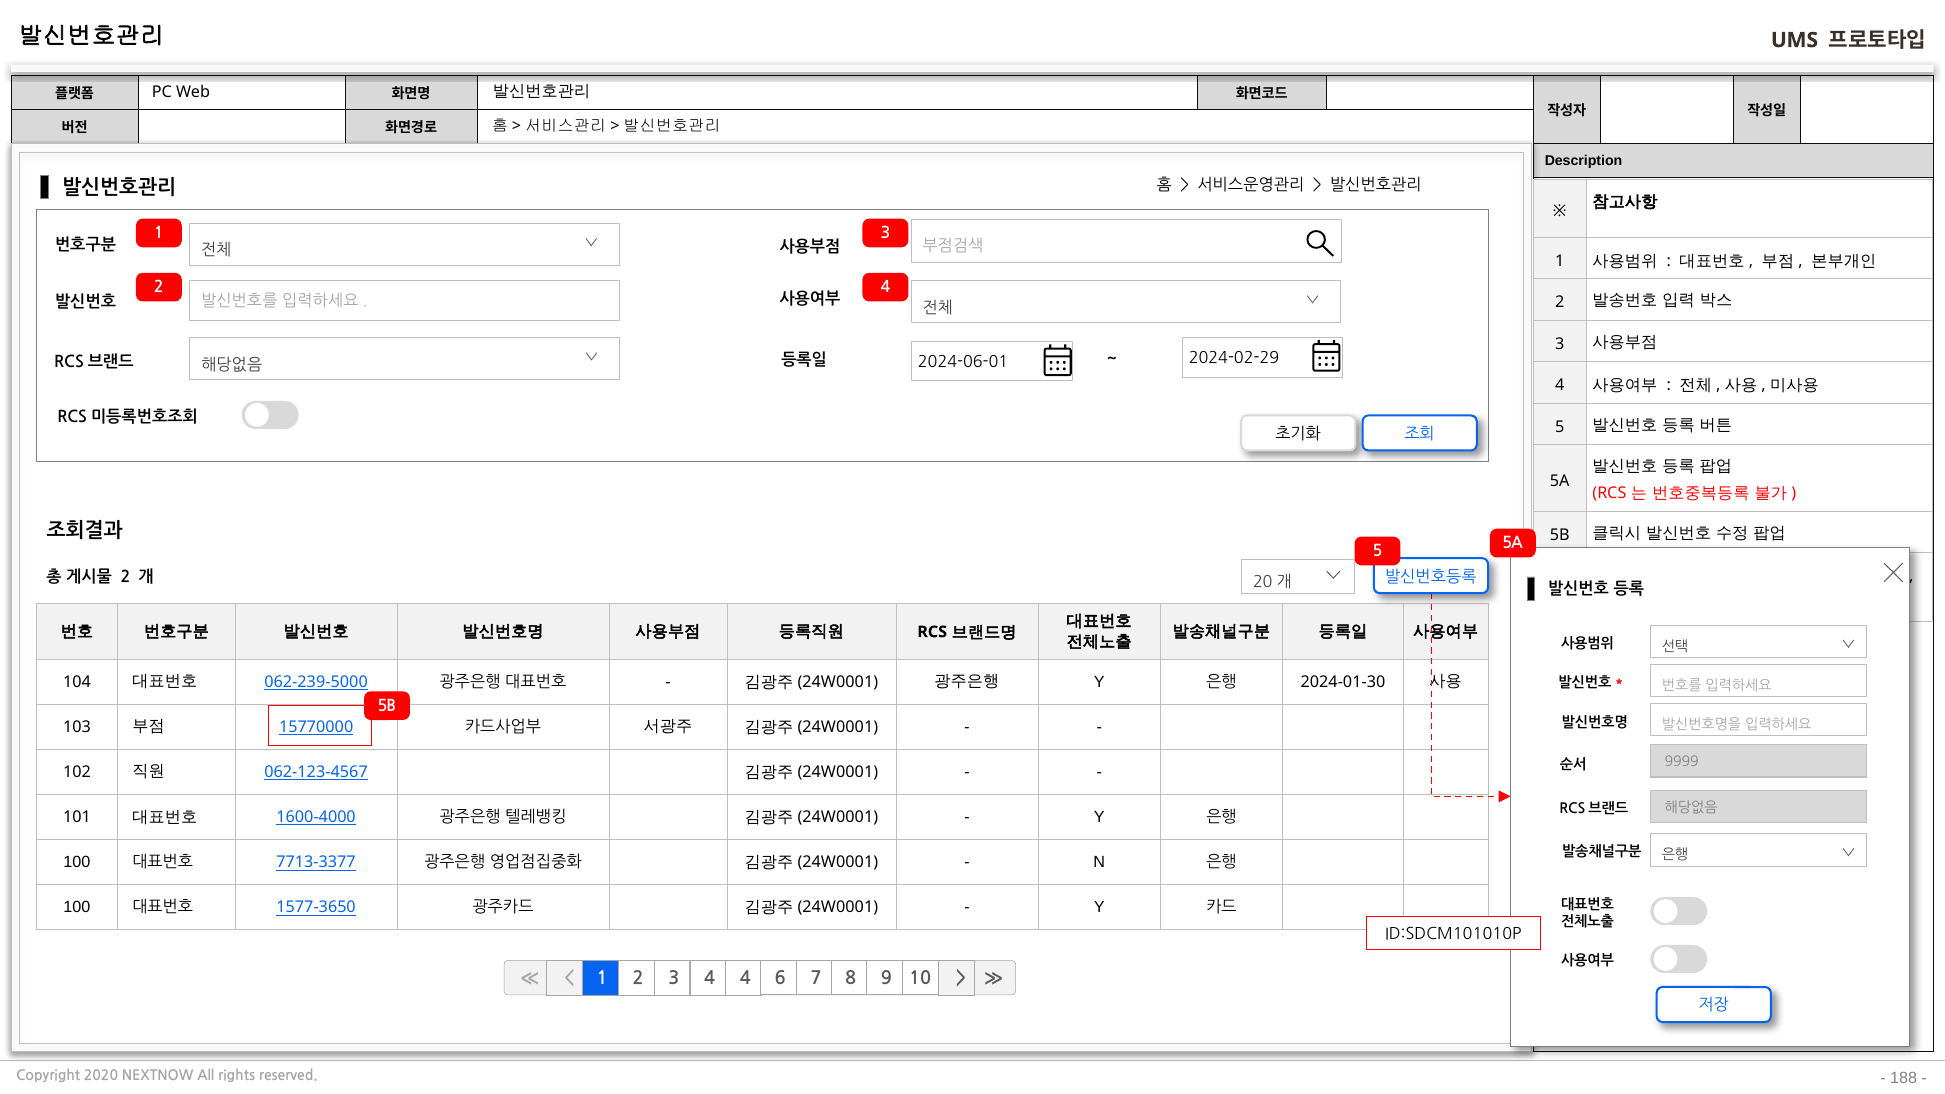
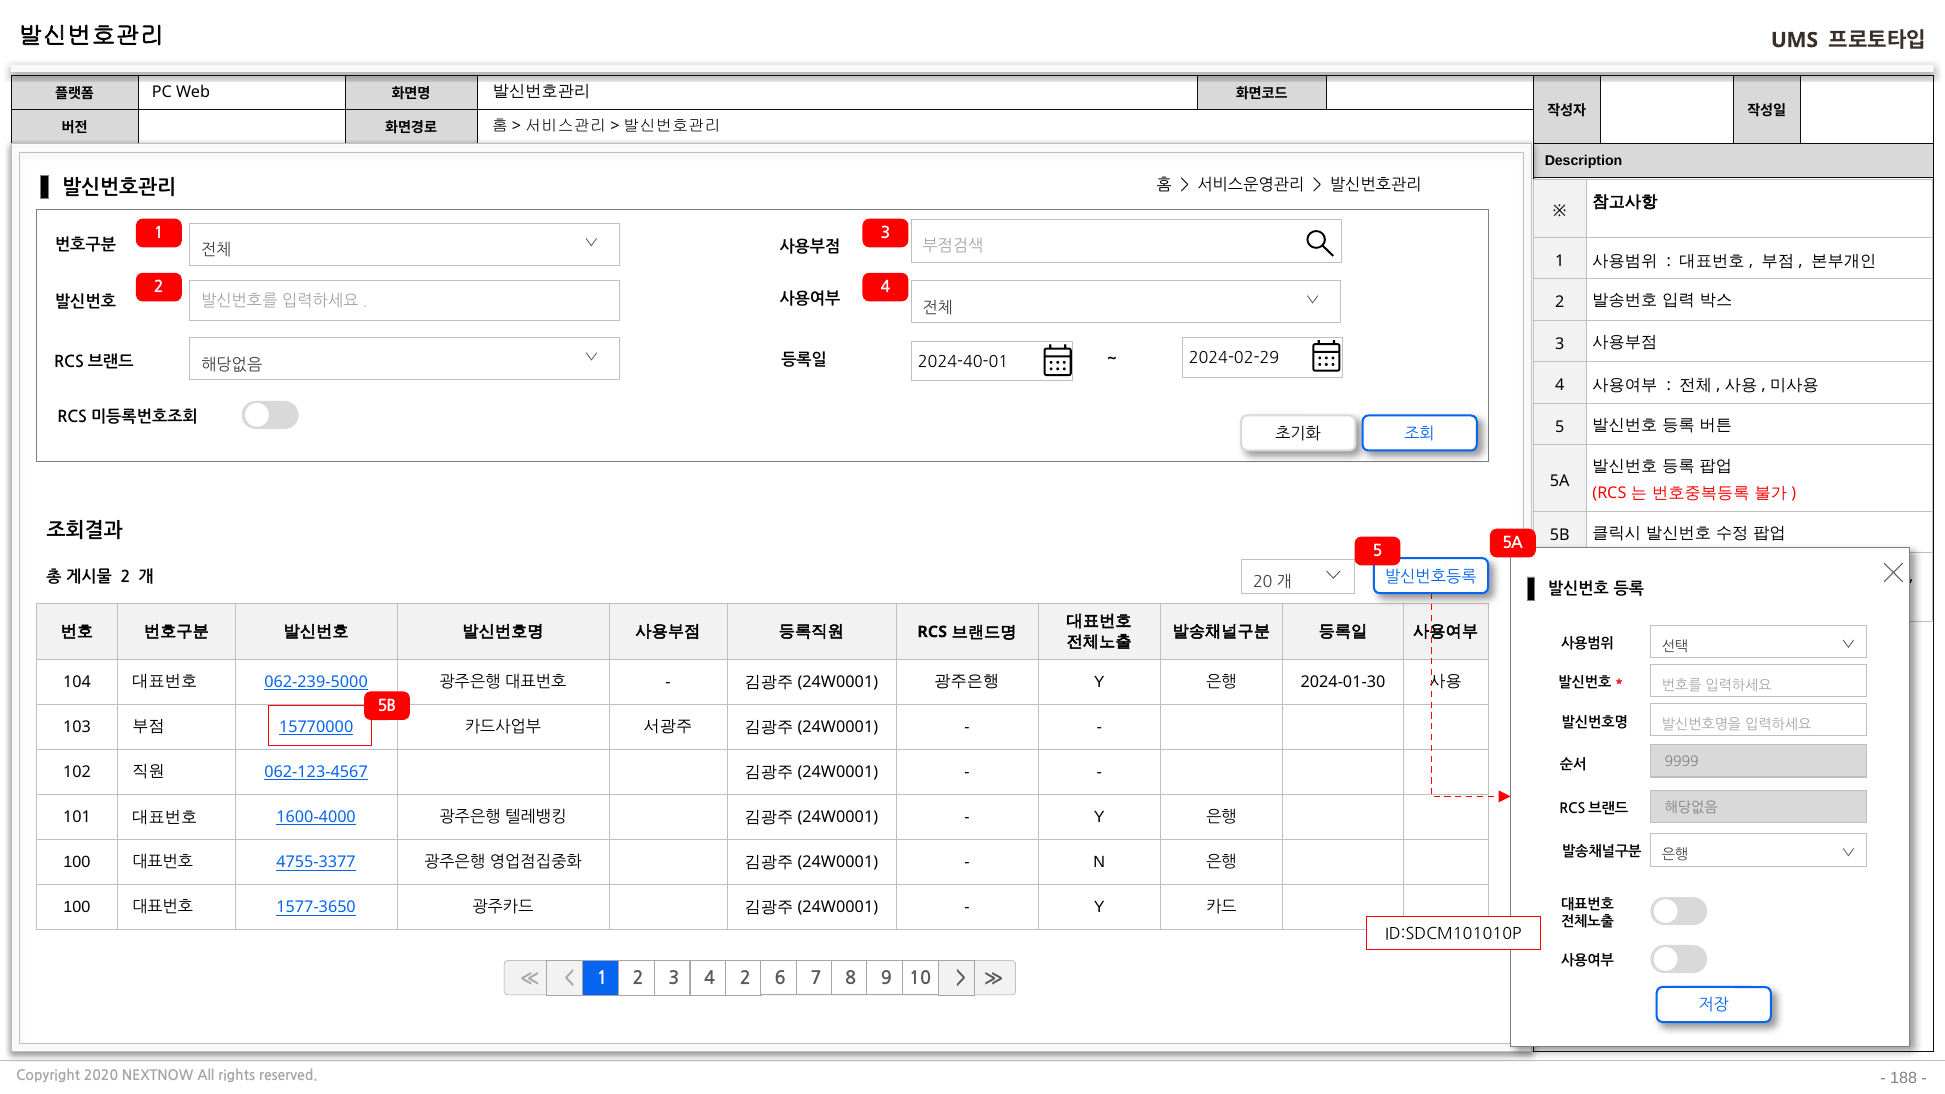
2024-06-01: 2024-06-01 -> 2024-40-01 (963, 362)
7713-3377: 7713-3377 -> 4755-3377 (316, 863)
4 4: 4 -> 2 (745, 979)
